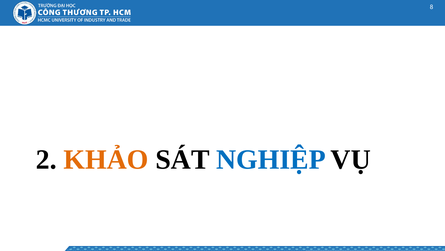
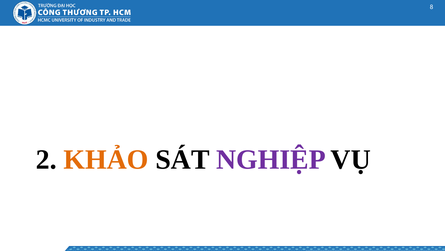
NGHIỆP colour: blue -> purple (271, 159)
